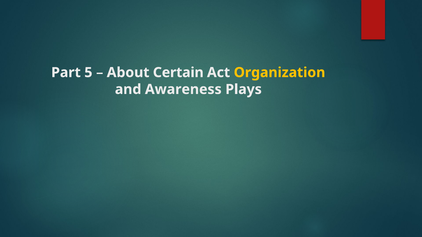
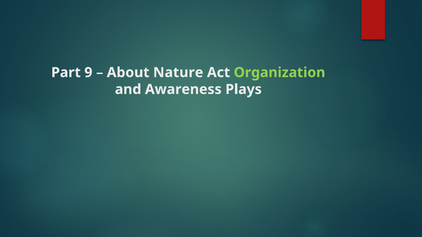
5: 5 -> 9 (88, 73)
Certain: Certain -> Nature (178, 73)
Organization colour: yellow -> light green (280, 73)
